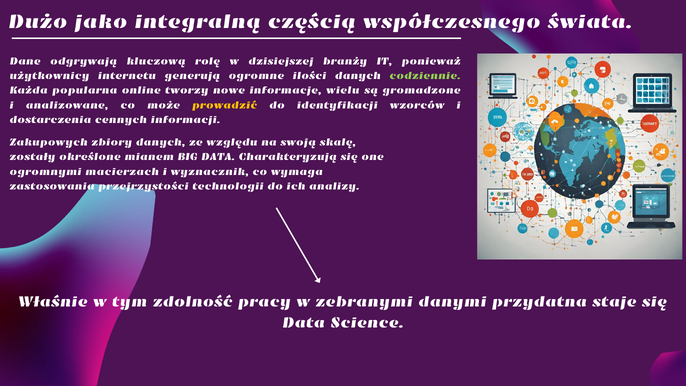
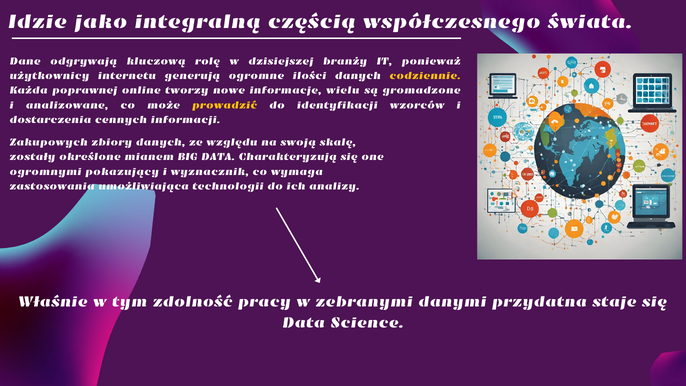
Dużo: Dużo -> Idzie (38, 21)
codziennie colour: light green -> yellow (425, 76)
popularna: popularna -> poprawnej (85, 90)
macierzach: macierzach -> pokazujący (122, 172)
przejrzystości: przejrzystości -> umożliwiająca (144, 186)
